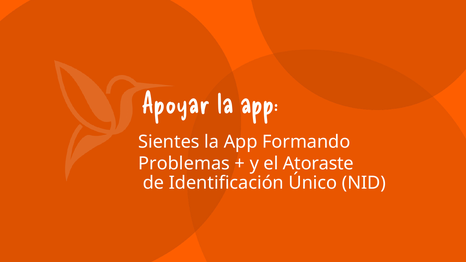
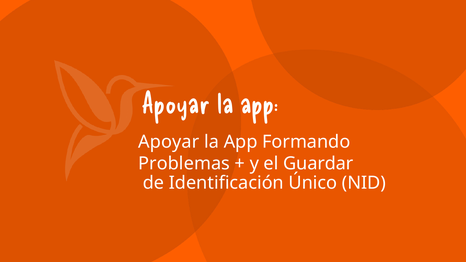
Sientes: Sientes -> Apoyar (169, 142)
Atoraste: Atoraste -> Guardar (318, 164)
